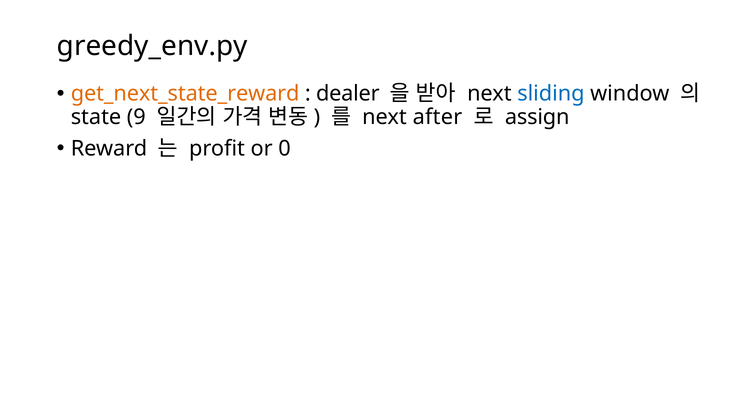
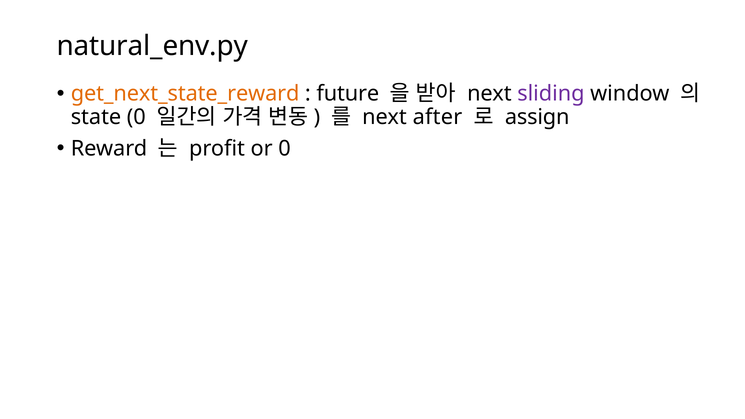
greedy_env.py: greedy_env.py -> natural_env.py (152, 46)
dealer: dealer -> future (348, 94)
sliding colour: blue -> purple (551, 94)
state 9: 9 -> 0 (136, 117)
